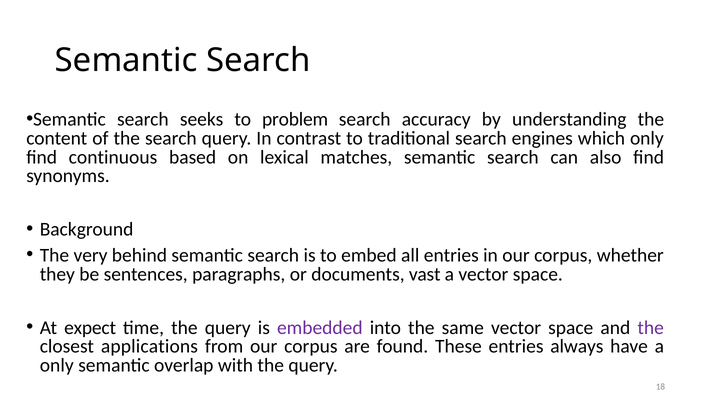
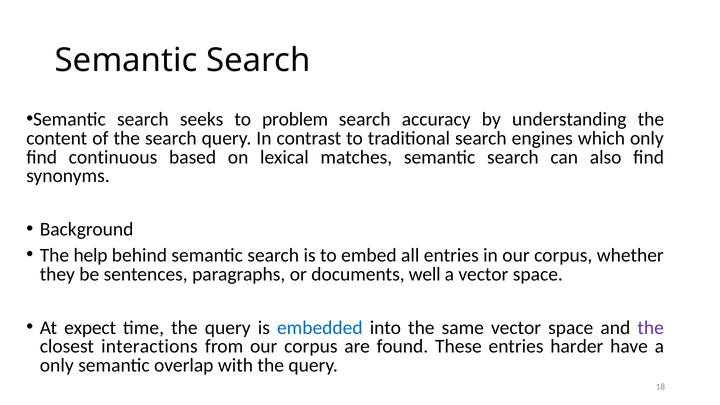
very: very -> help (91, 255)
vast: vast -> well (425, 274)
embedded colour: purple -> blue (320, 328)
applications: applications -> interactions (149, 347)
always: always -> harder (577, 347)
